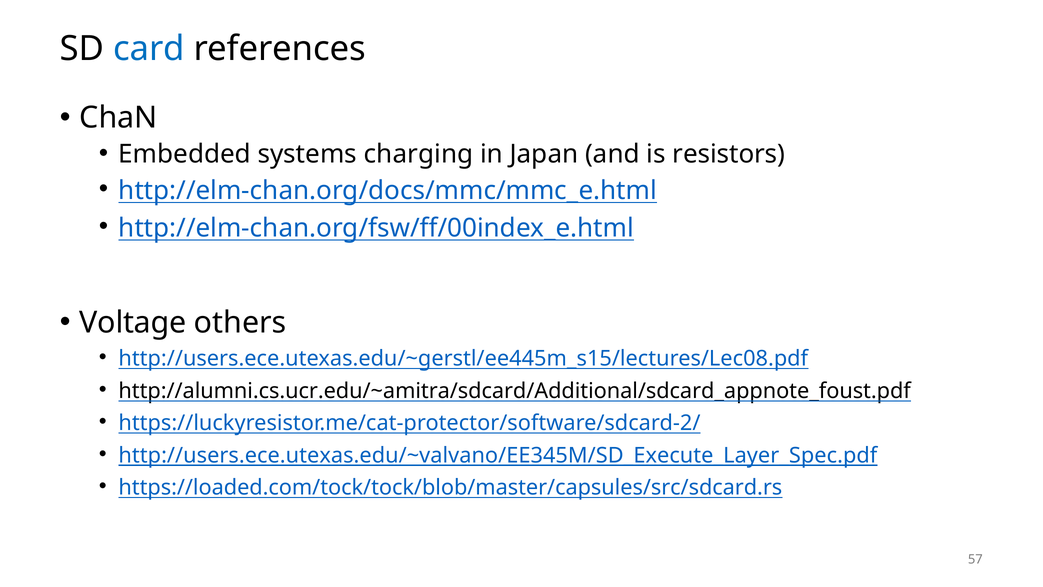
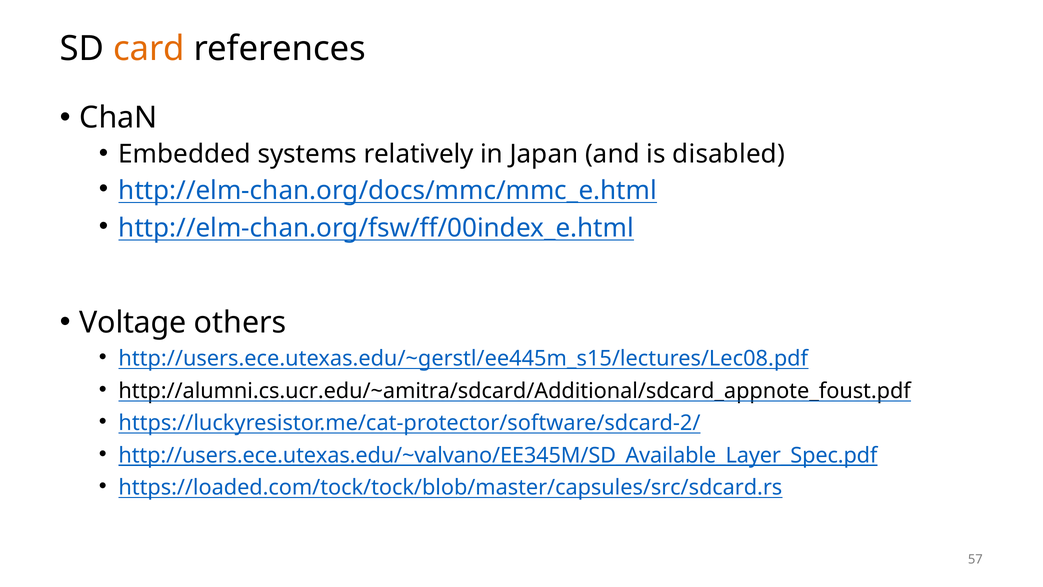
card colour: blue -> orange (149, 49)
charging: charging -> relatively (419, 154)
resistors: resistors -> disabled (729, 154)
http://users.ece.utexas.edu/~valvano/EE345M/SD_Execute_Layer_Spec.pdf: http://users.ece.utexas.edu/~valvano/EE345M/SD_Execute_Layer_Spec.pdf -> http://users.ece.utexas.edu/~valvano/EE345M/SD_Available_Layer_Spec.pdf (498, 455)
